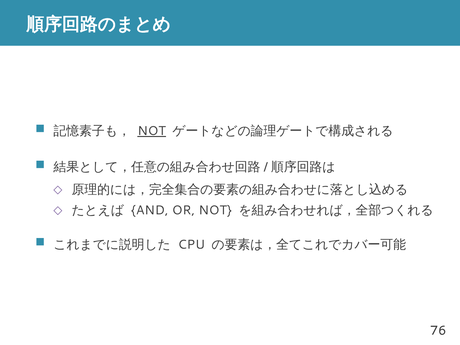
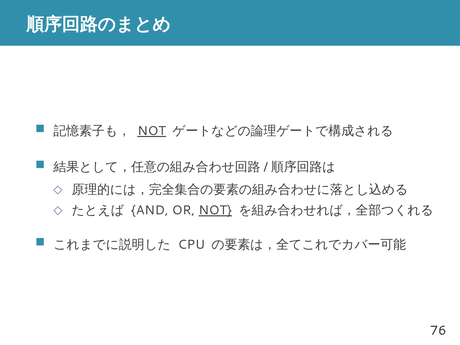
NOT underline: none -> present (215, 210)
